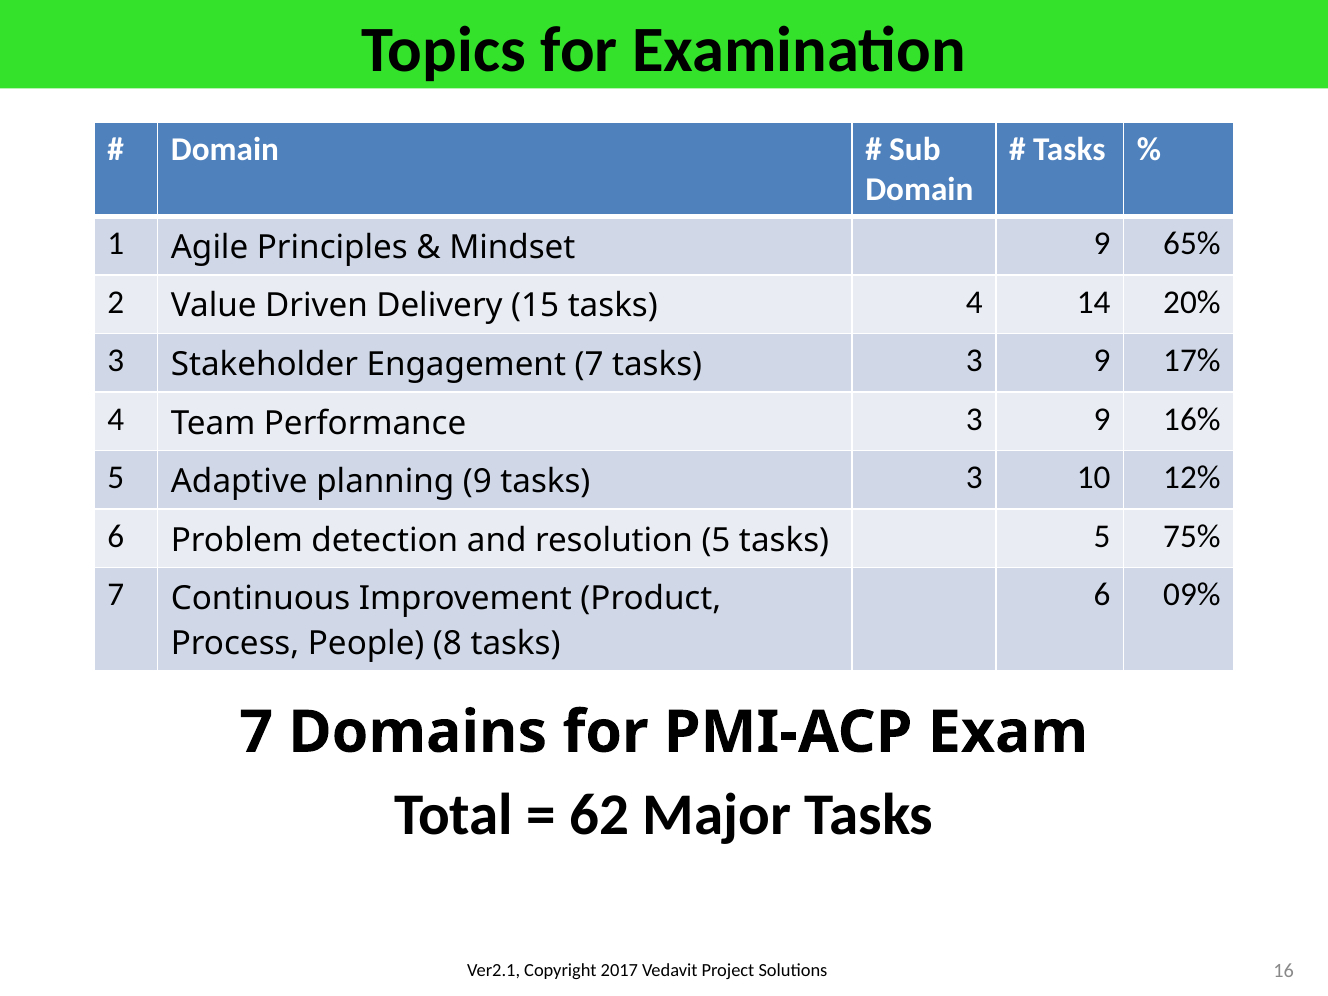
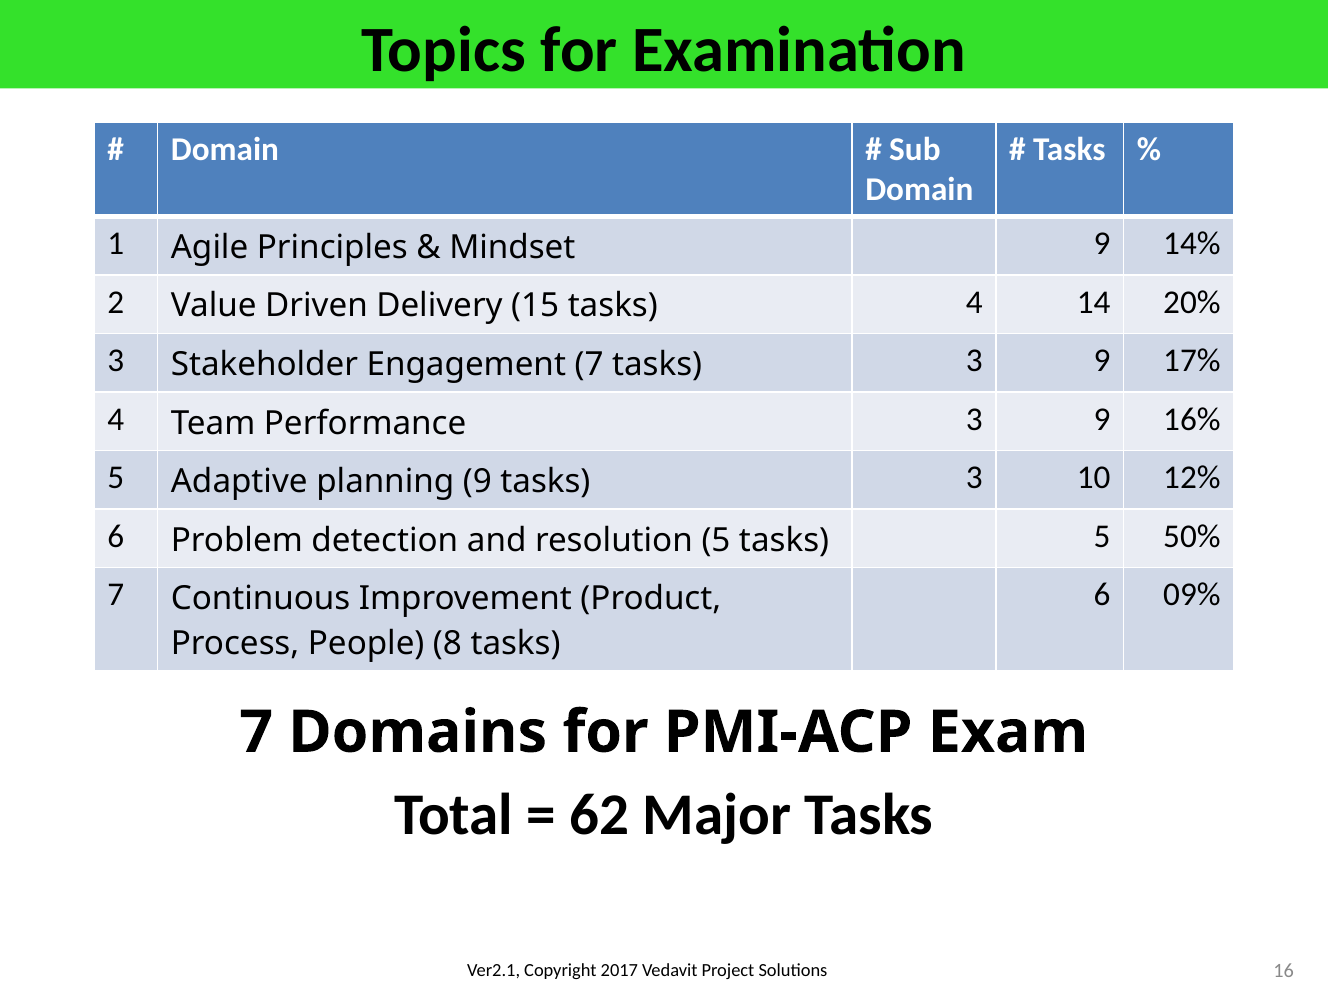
65%: 65% -> 14% (1192, 244)
75%: 75% -> 50% (1192, 536)
